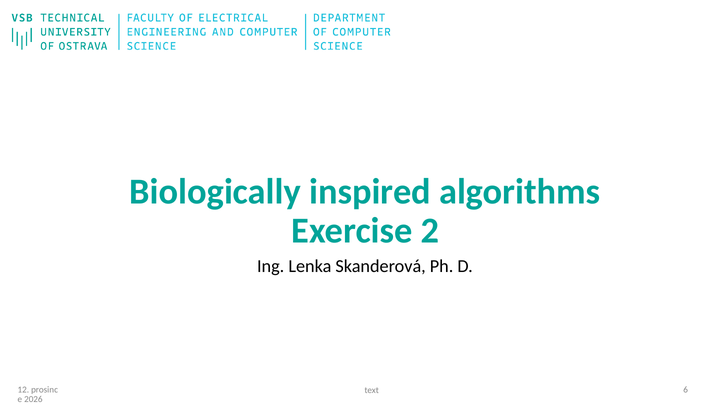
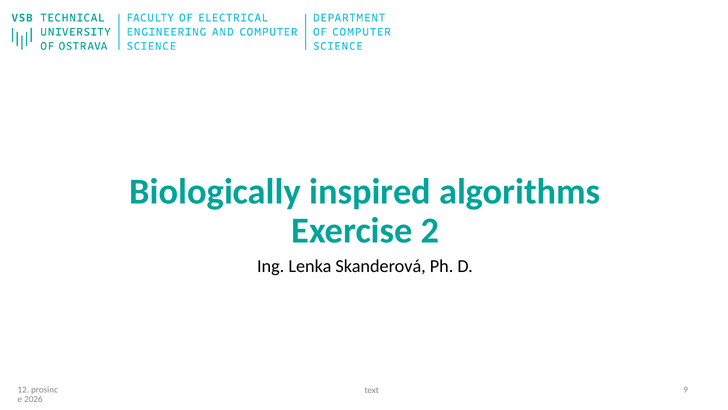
6: 6 -> 9 (686, 389)
